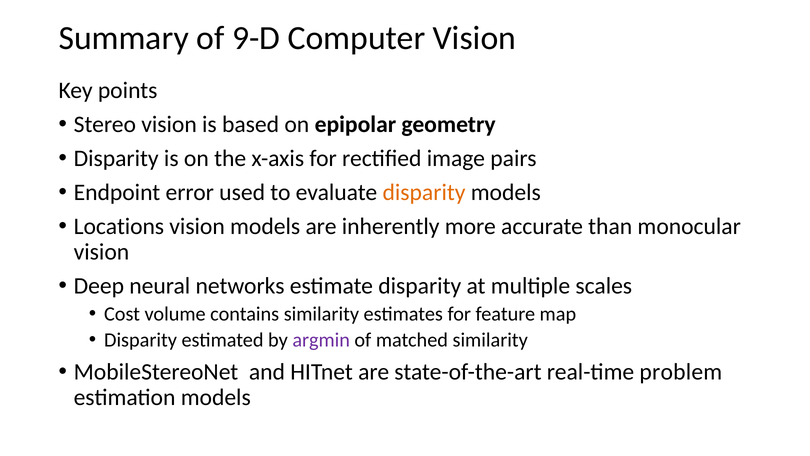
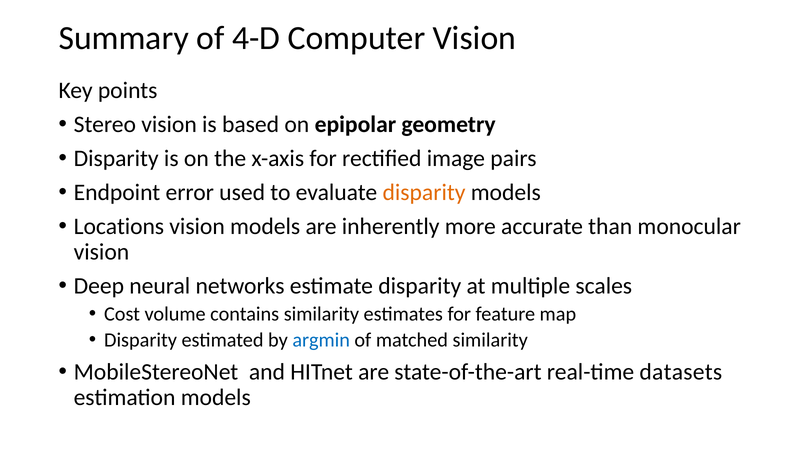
9-D: 9-D -> 4-D (256, 38)
argmin colour: purple -> blue (321, 340)
problem: problem -> datasets (681, 372)
